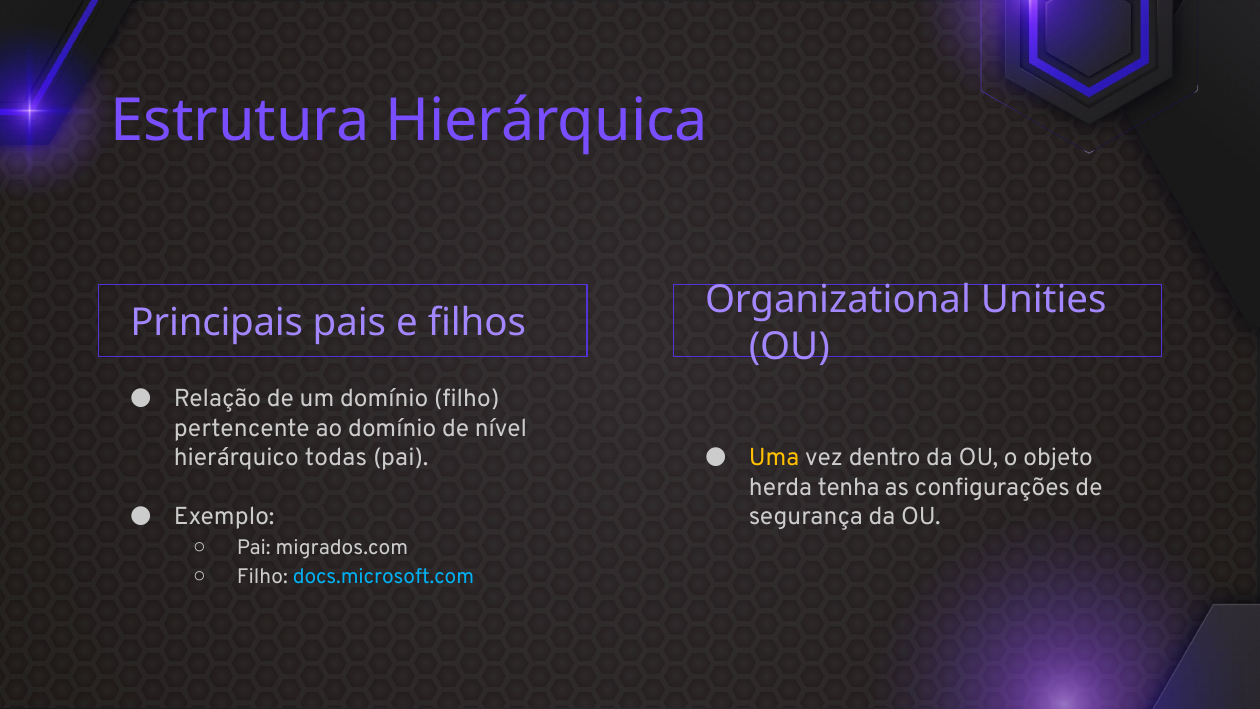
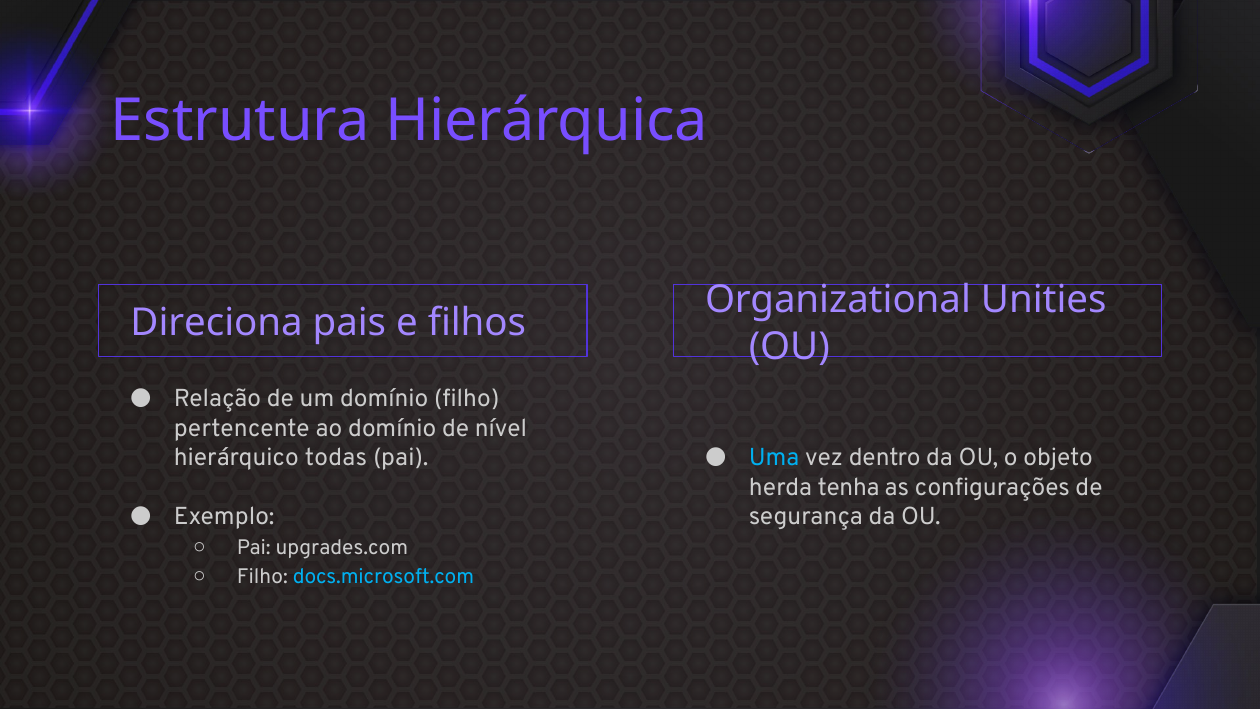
Principais: Principais -> Direciona (217, 323)
Uma colour: yellow -> light blue (774, 458)
migrados.com: migrados.com -> upgrades.com (342, 547)
